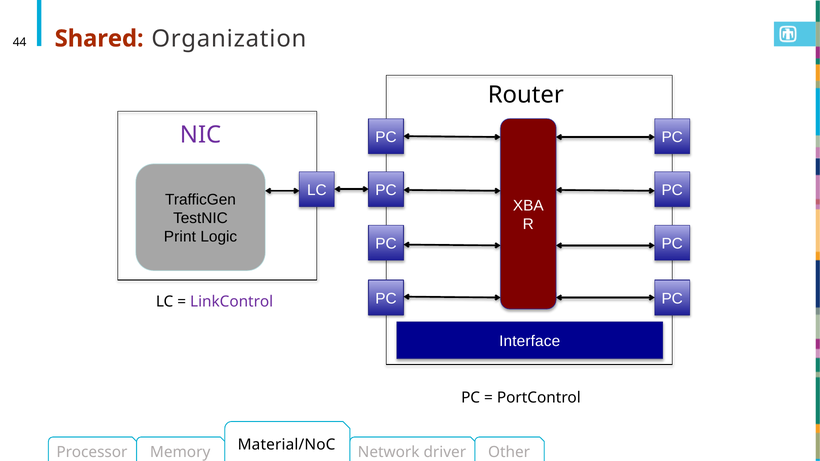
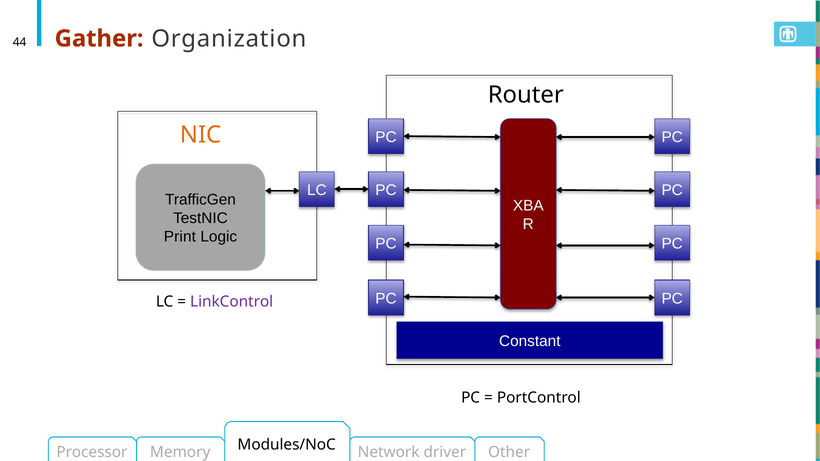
Shared: Shared -> Gather (99, 39)
NIC colour: purple -> orange (201, 135)
Interface: Interface -> Constant (530, 341)
Material/NoC: Material/NoC -> Modules/NoC (287, 445)
